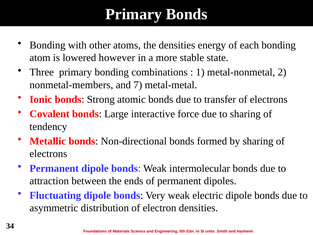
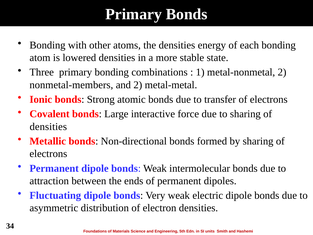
lowered however: however -> densities (117, 58)
and 7: 7 -> 2 (138, 85)
tendency: tendency -> densities (48, 126)
